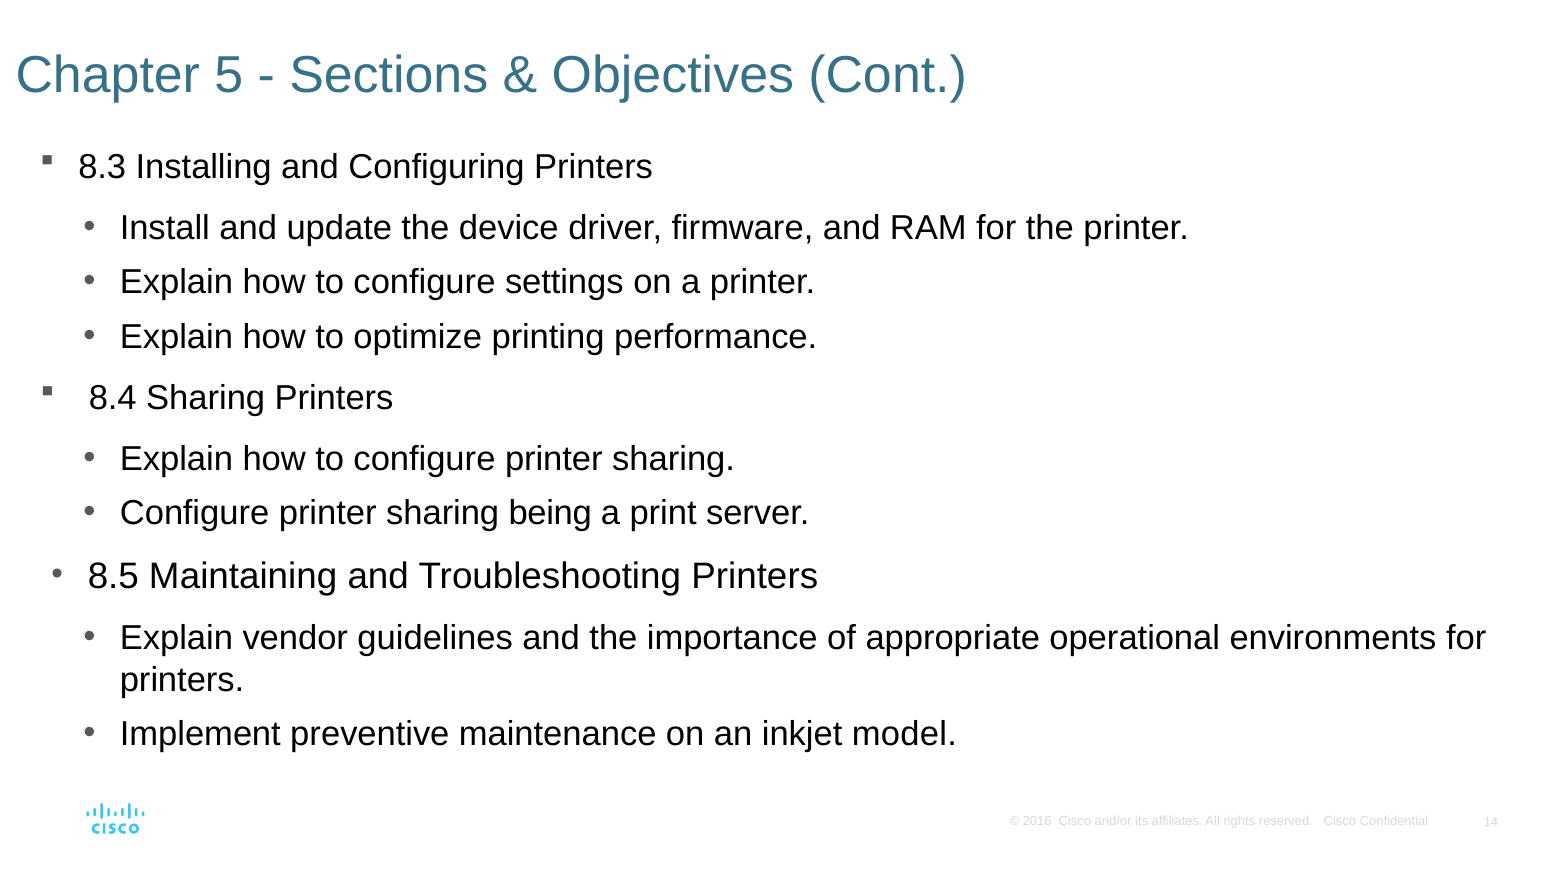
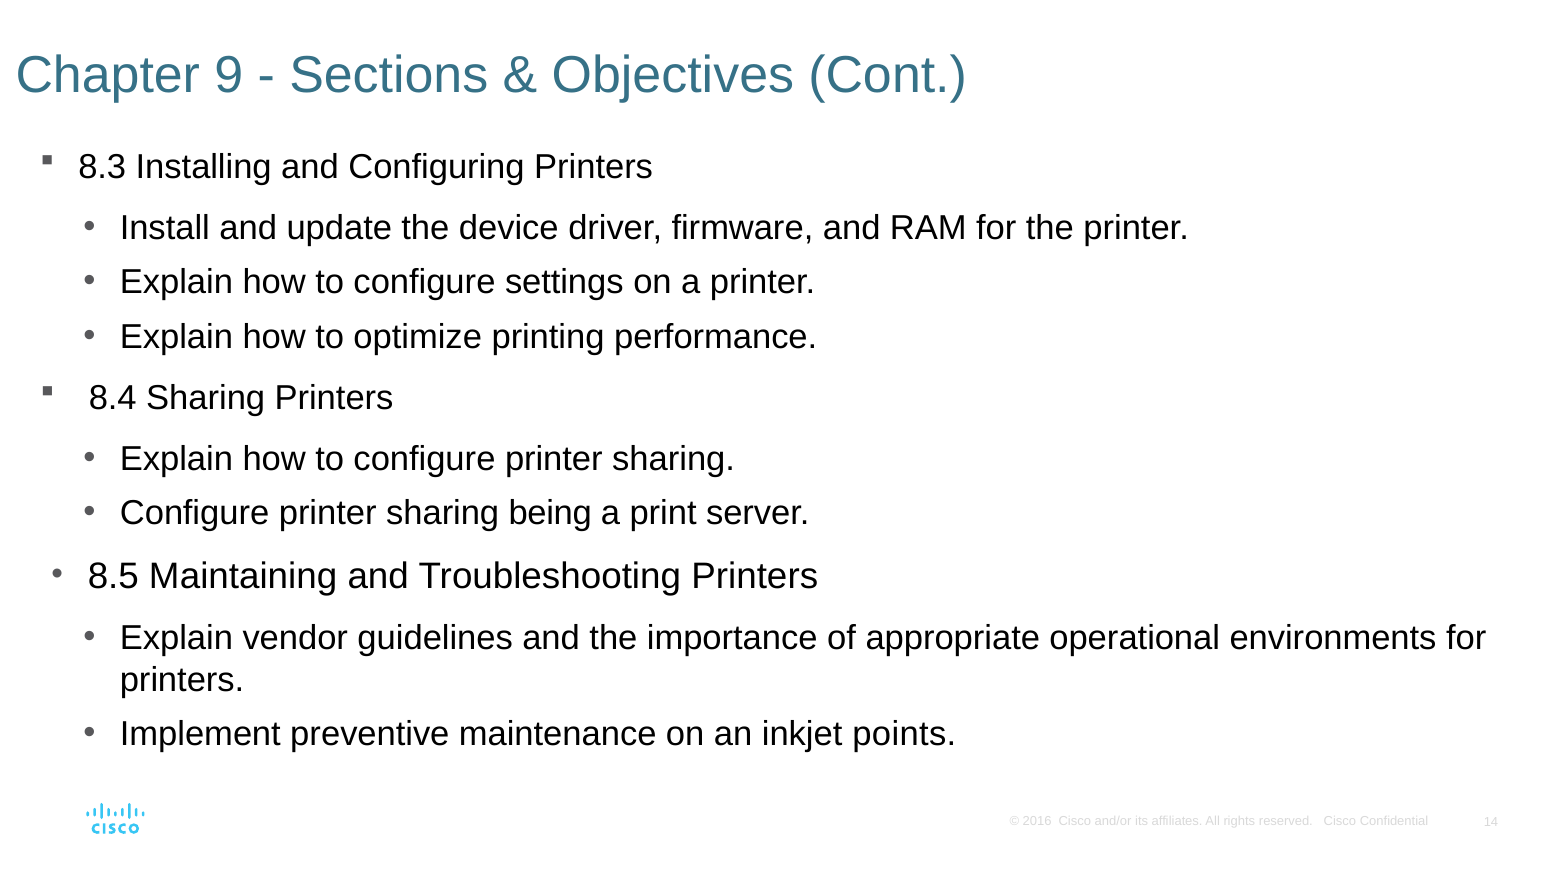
5: 5 -> 9 (229, 75)
model: model -> points (904, 734)
